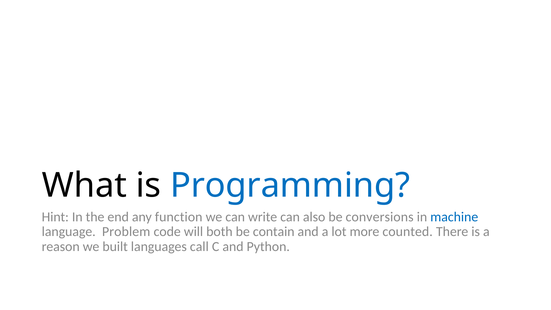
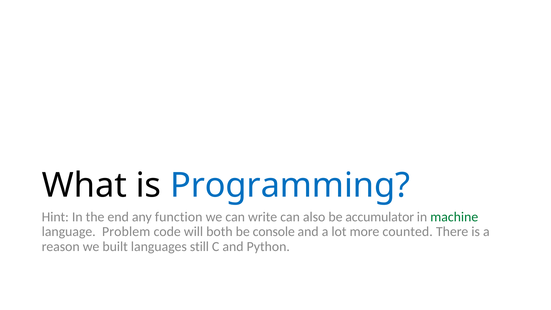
conversions: conversions -> accumulator (380, 217)
machine colour: blue -> green (454, 217)
contain: contain -> console (274, 232)
call: call -> still (199, 247)
